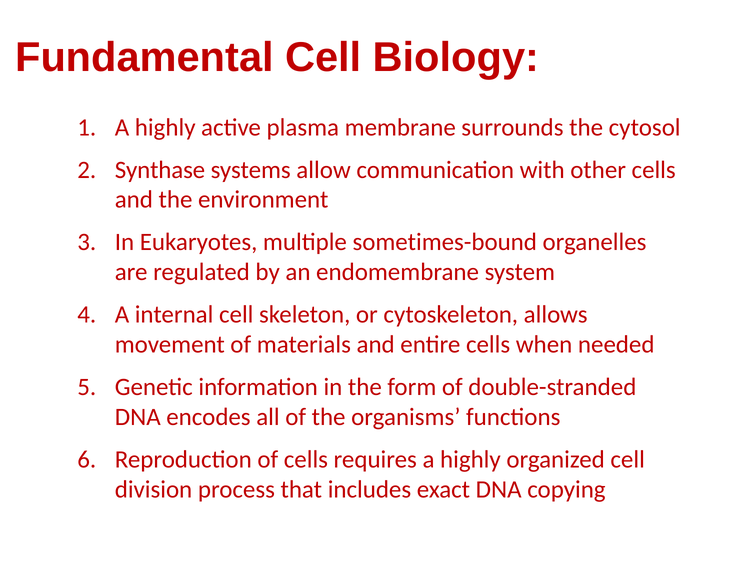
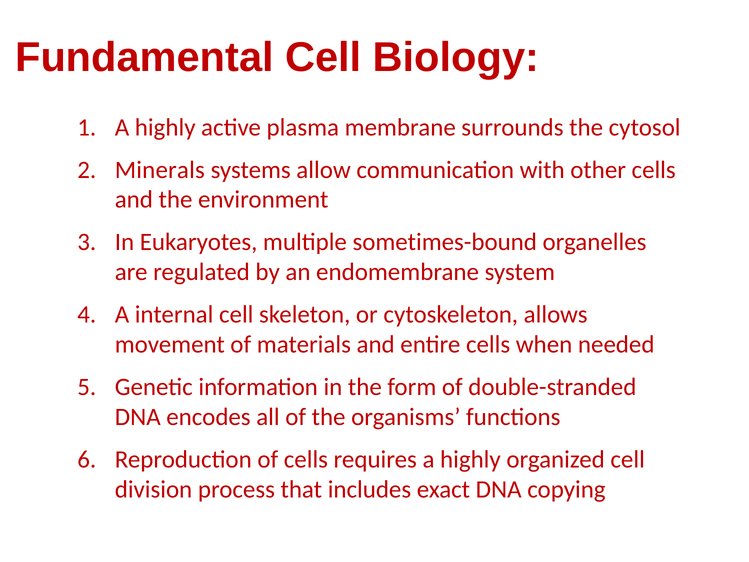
Synthase: Synthase -> Minerals (160, 170)
